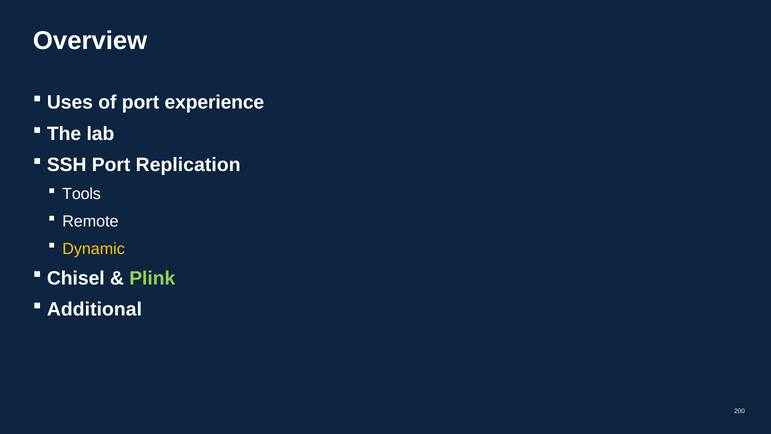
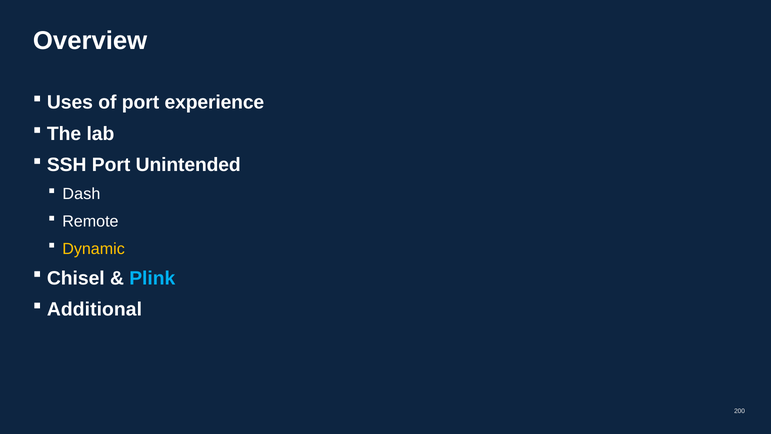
Replication: Replication -> Unintended (188, 165)
Tools: Tools -> Dash (81, 194)
Plink colour: light green -> light blue (152, 278)
